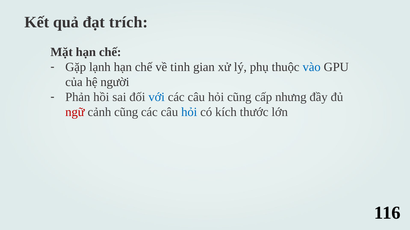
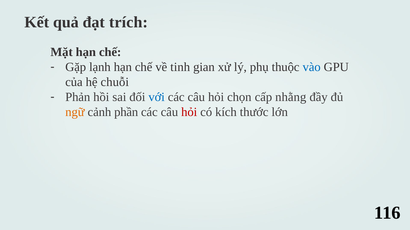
người: người -> chuỗi (115, 82)
hỏi cũng: cũng -> chọn (239, 97)
nhưng: nhưng -> nhằng (291, 97)
ngữ colour: red -> orange (75, 112)
cảnh cũng: cũng -> phần (126, 112)
hỏi colour: blue -> red (189, 112)
